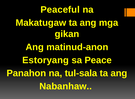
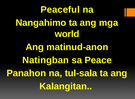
Makatugaw: Makatugaw -> Nangahimo (41, 23)
gikan: gikan -> world (67, 34)
Estoryang: Estoryang -> Natingban (46, 60)
Nabanhaw: Nabanhaw -> Kalangitan (66, 87)
